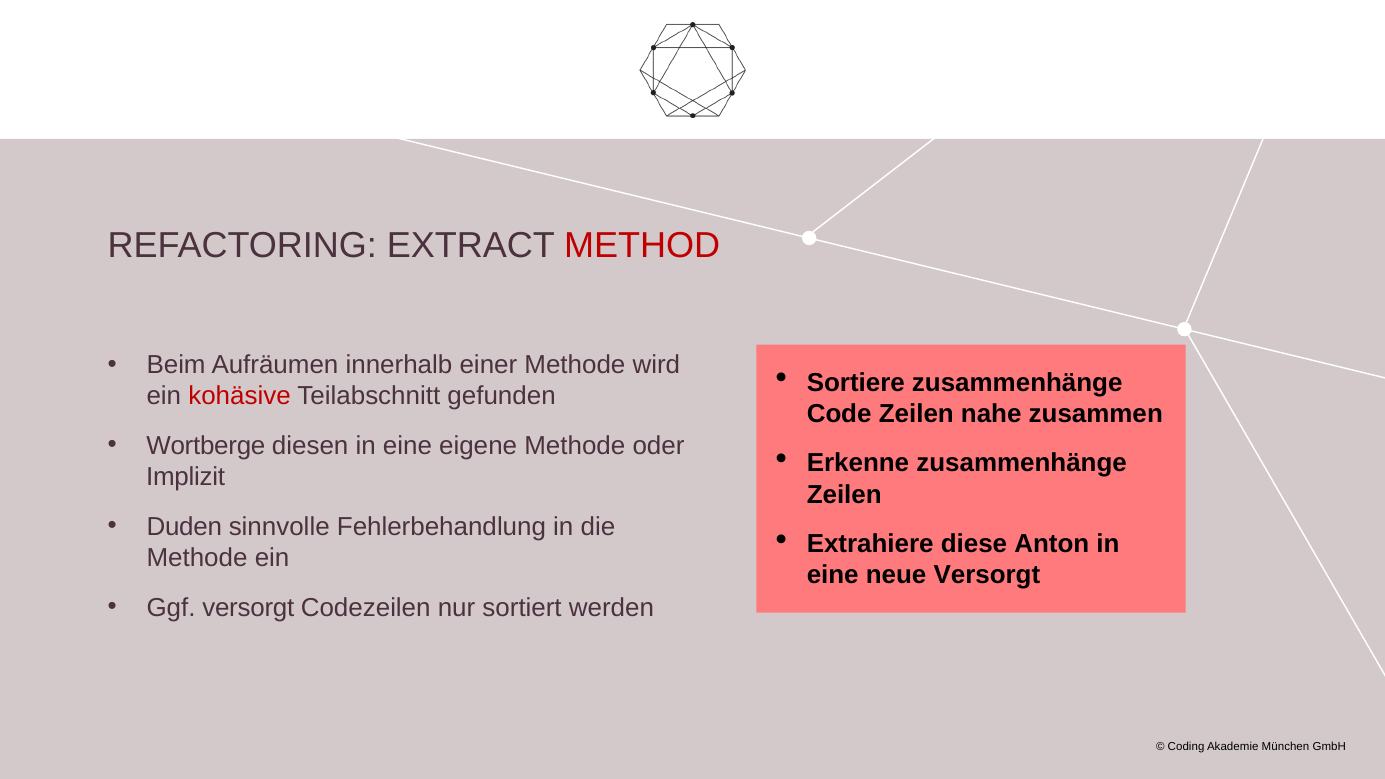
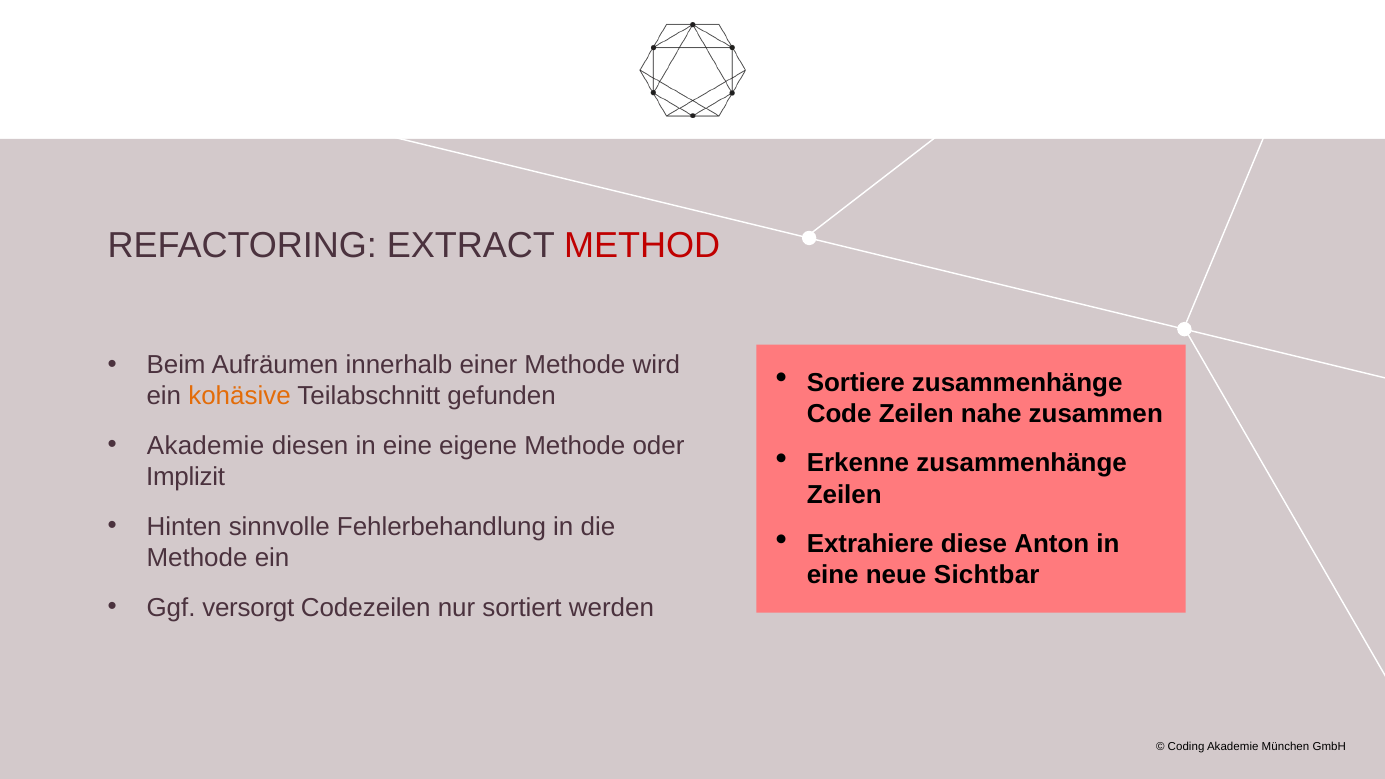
kohäsive colour: red -> orange (240, 396)
Wortberge: Wortberge -> Akademie (206, 446)
Duden: Duden -> Hinten (184, 527)
neue Versorgt: Versorgt -> Sichtbar (987, 575)
